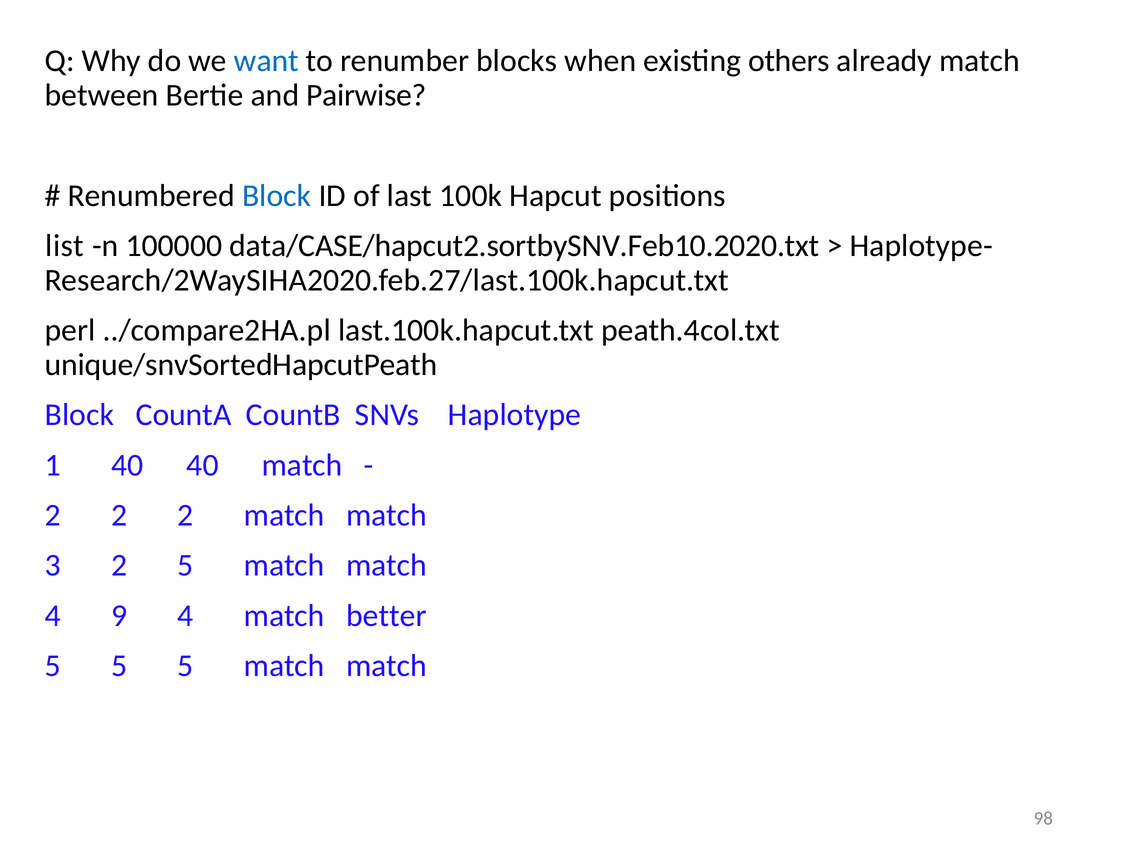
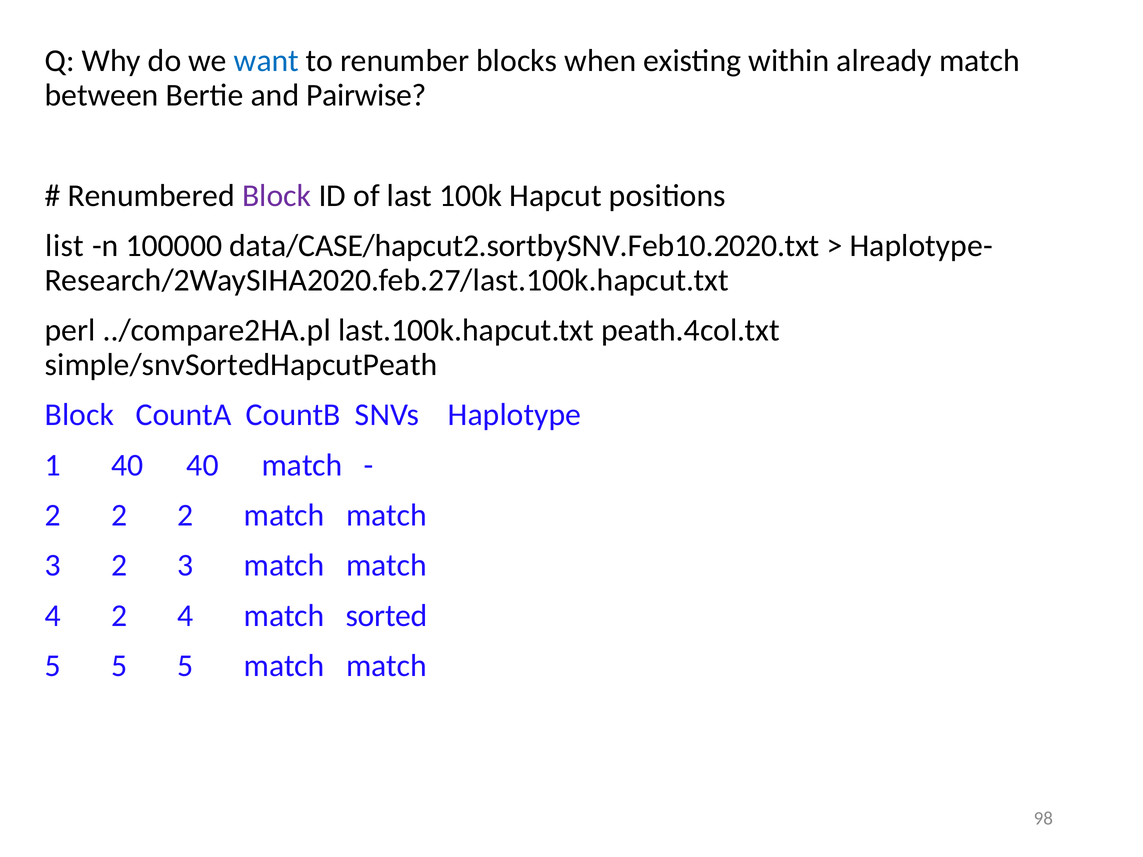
others: others -> within (789, 61)
Block colour: blue -> purple (277, 196)
unique/snvSortedHapcutPeath: unique/snvSortedHapcutPeath -> simple/snvSortedHapcutPeath (241, 365)
2 5: 5 -> 3 (185, 566)
4 9: 9 -> 2 (119, 616)
better: better -> sorted (387, 616)
